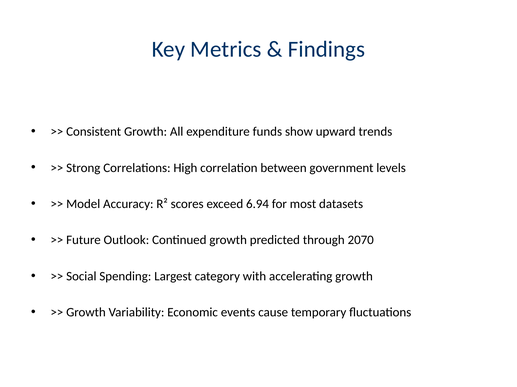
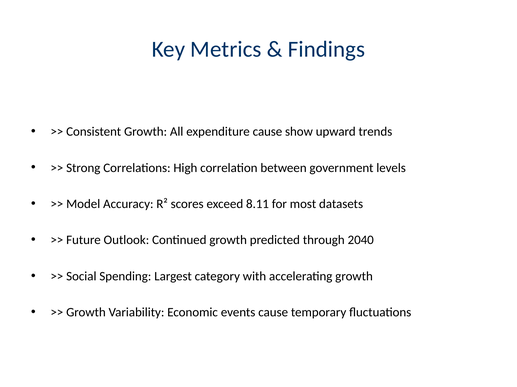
expenditure funds: funds -> cause (267, 132)
6.94: 6.94 -> 8.11 (258, 204)
2070: 2070 -> 2040 (361, 240)
